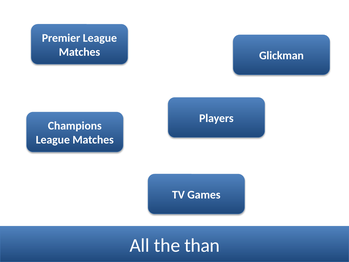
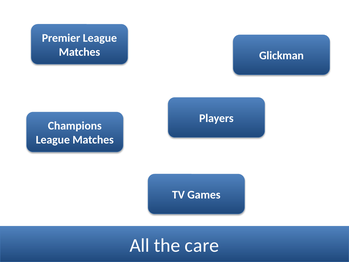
than: than -> care (202, 245)
